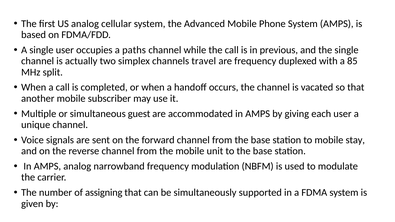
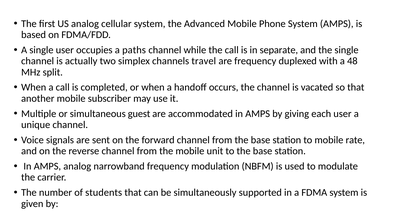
previous: previous -> separate (279, 50)
85: 85 -> 48 (352, 61)
stay: stay -> rate (355, 140)
assigning: assigning -> students (104, 193)
